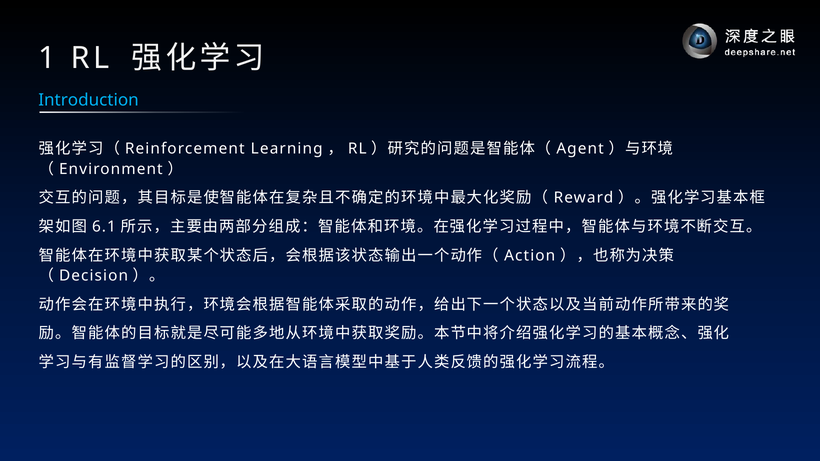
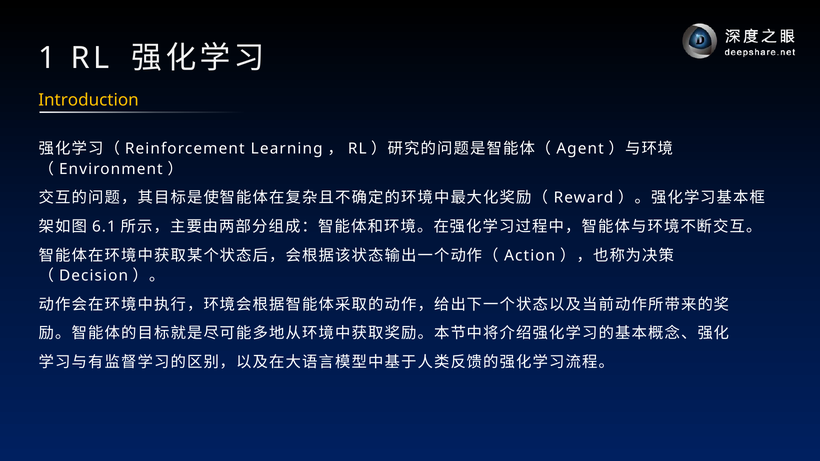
Introduction colour: light blue -> yellow (89, 100)
